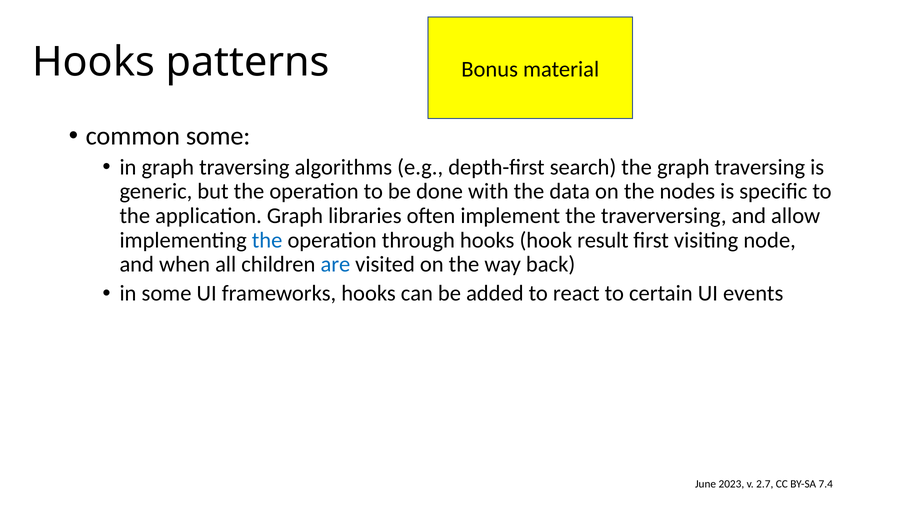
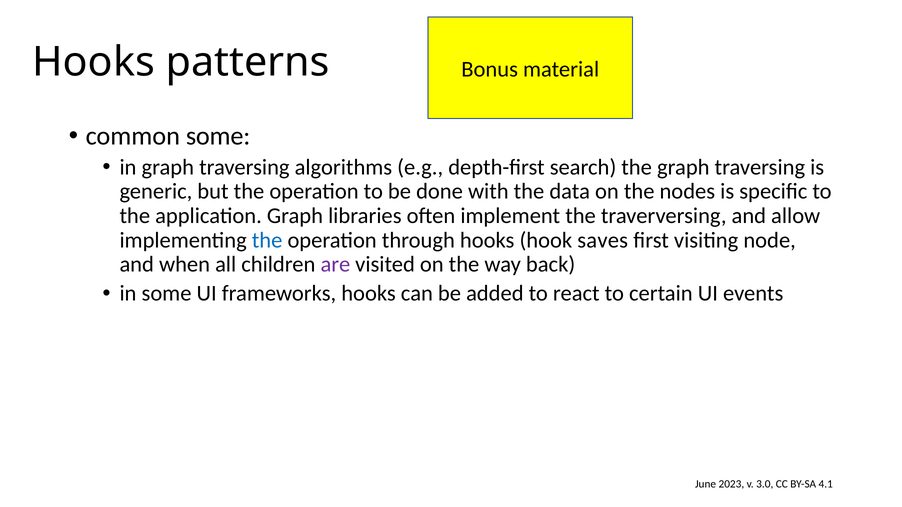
result: result -> saves (603, 240)
are colour: blue -> purple (335, 265)
2.7: 2.7 -> 3.0 (765, 484)
7.4: 7.4 -> 4.1 (826, 484)
